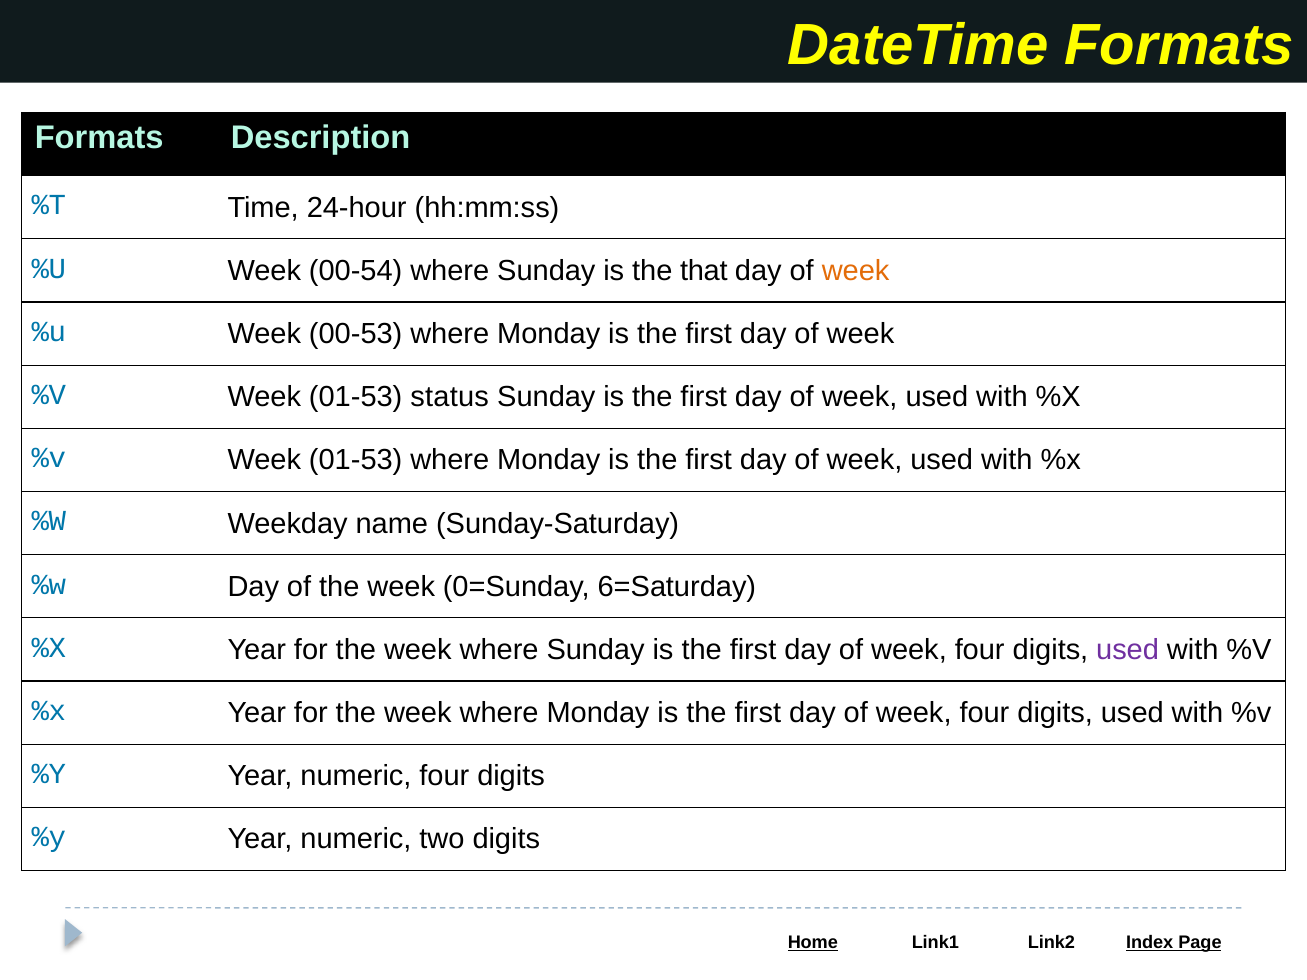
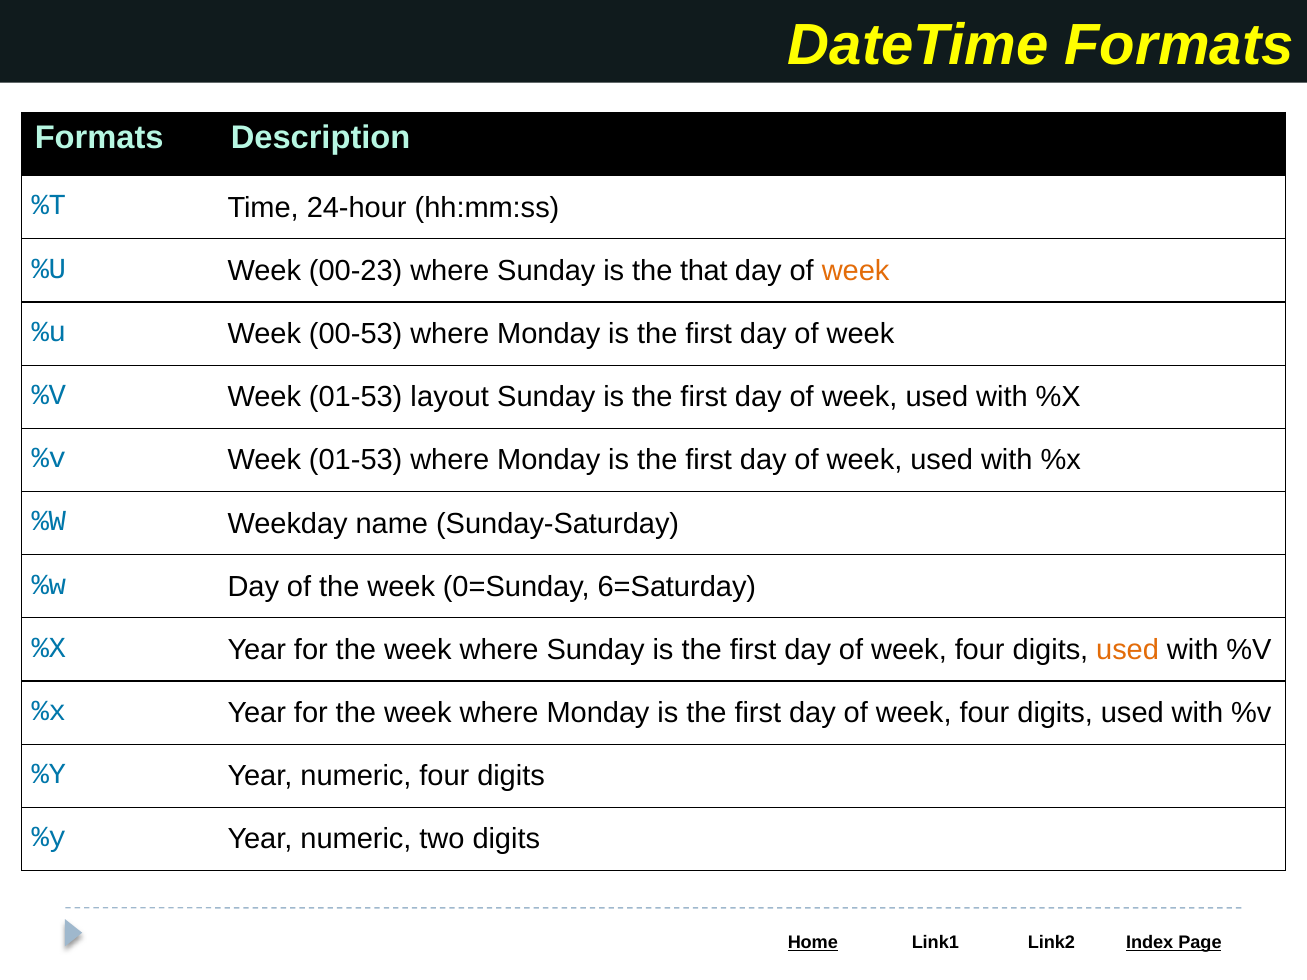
00-54: 00-54 -> 00-23 (356, 271)
status: status -> layout (450, 397)
used colour: purple -> orange (1128, 650)
